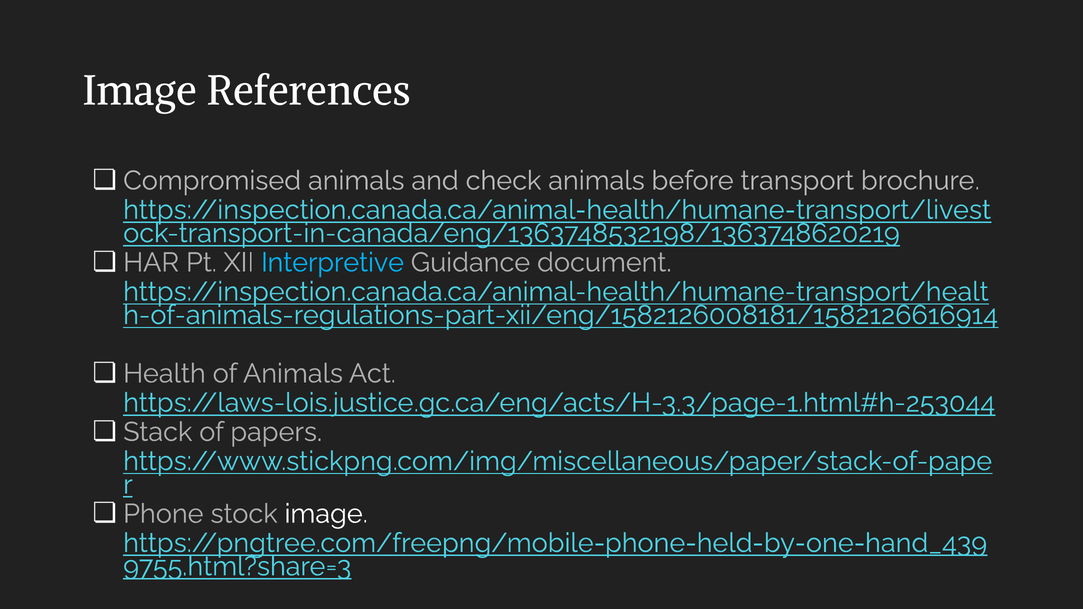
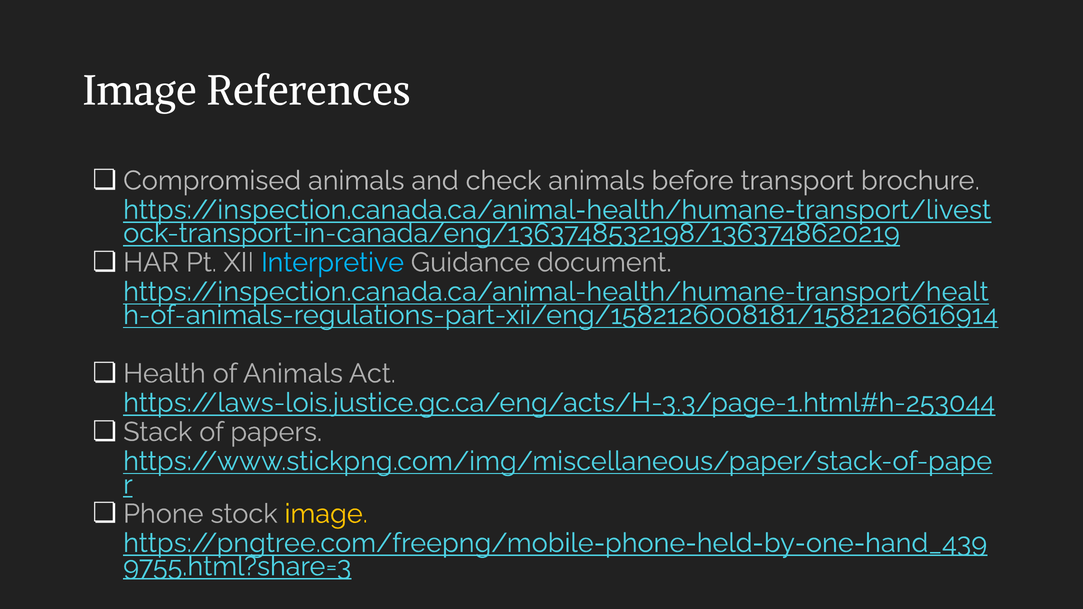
image colour: white -> yellow (326, 514)
